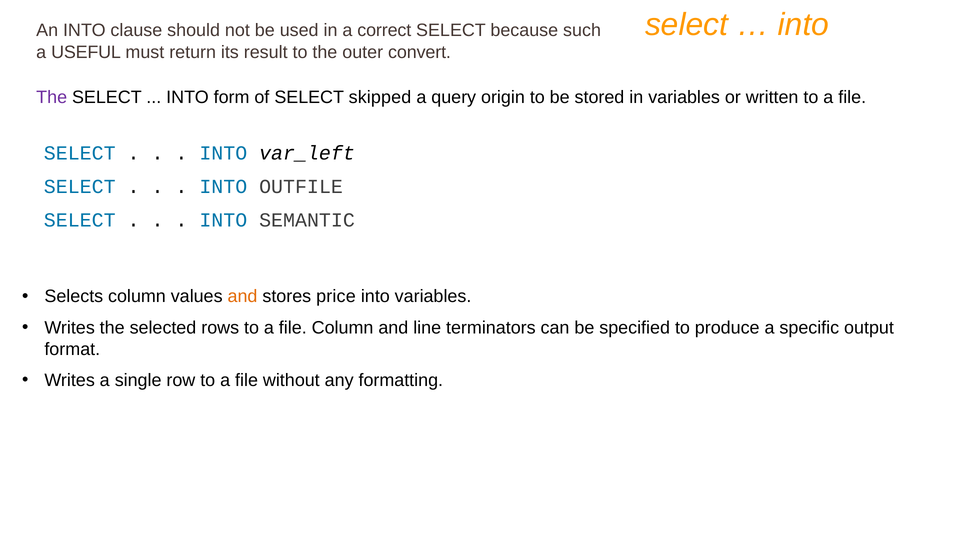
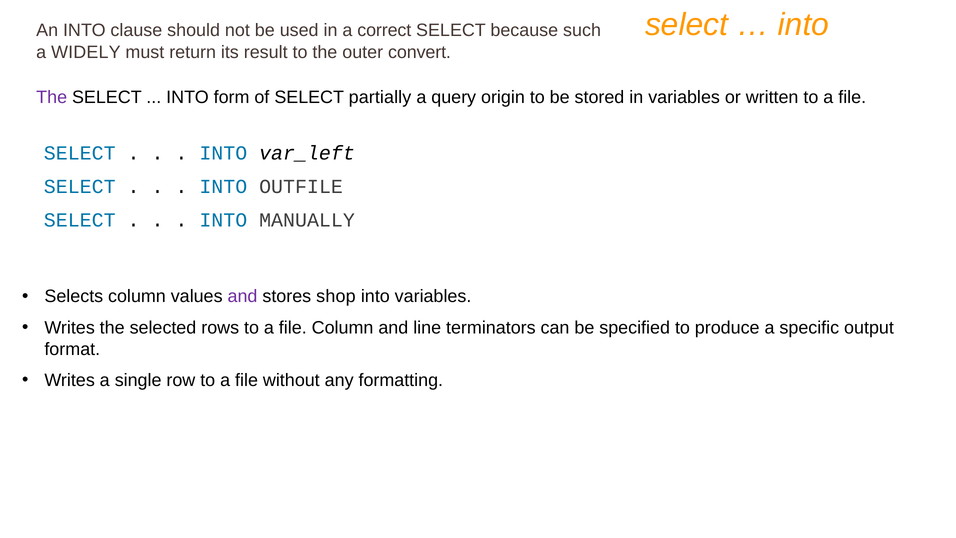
USEFUL: USEFUL -> WIDELY (86, 52)
skipped: skipped -> partially (380, 97)
SEMANTIC: SEMANTIC -> MANUALLY (307, 220)
and colour: orange -> purple (243, 296)
price: price -> shop (336, 296)
